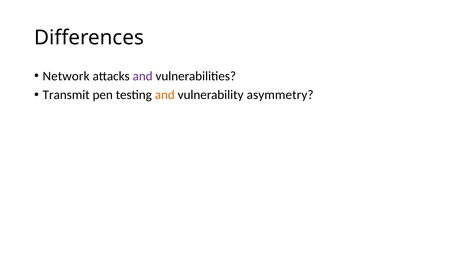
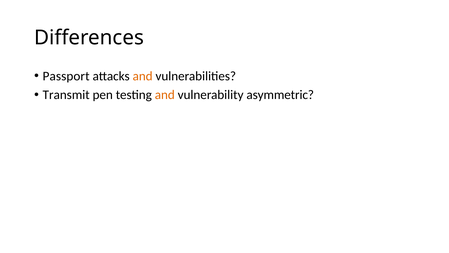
Network: Network -> Passport (66, 76)
and colour: purple -> orange (143, 76)
asymmetry: asymmetry -> asymmetric (280, 95)
